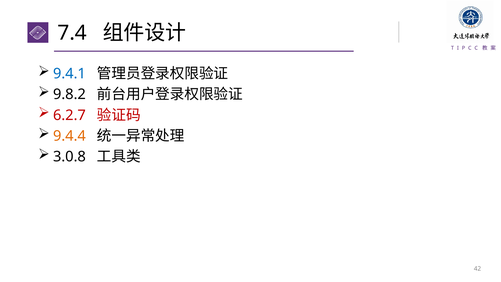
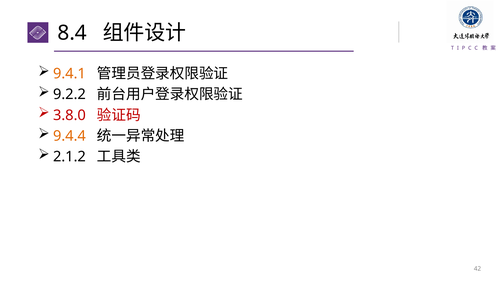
7.4: 7.4 -> 8.4 (72, 33)
9.4.1 colour: blue -> orange (69, 74)
9.8.2: 9.8.2 -> 9.2.2 (69, 94)
6.2.7: 6.2.7 -> 3.8.0 (69, 115)
3.0.8: 3.0.8 -> 2.1.2 (69, 156)
